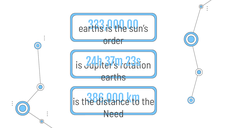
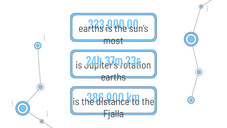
order: order -> most (113, 41)
Need: Need -> Fjalla (114, 114)
